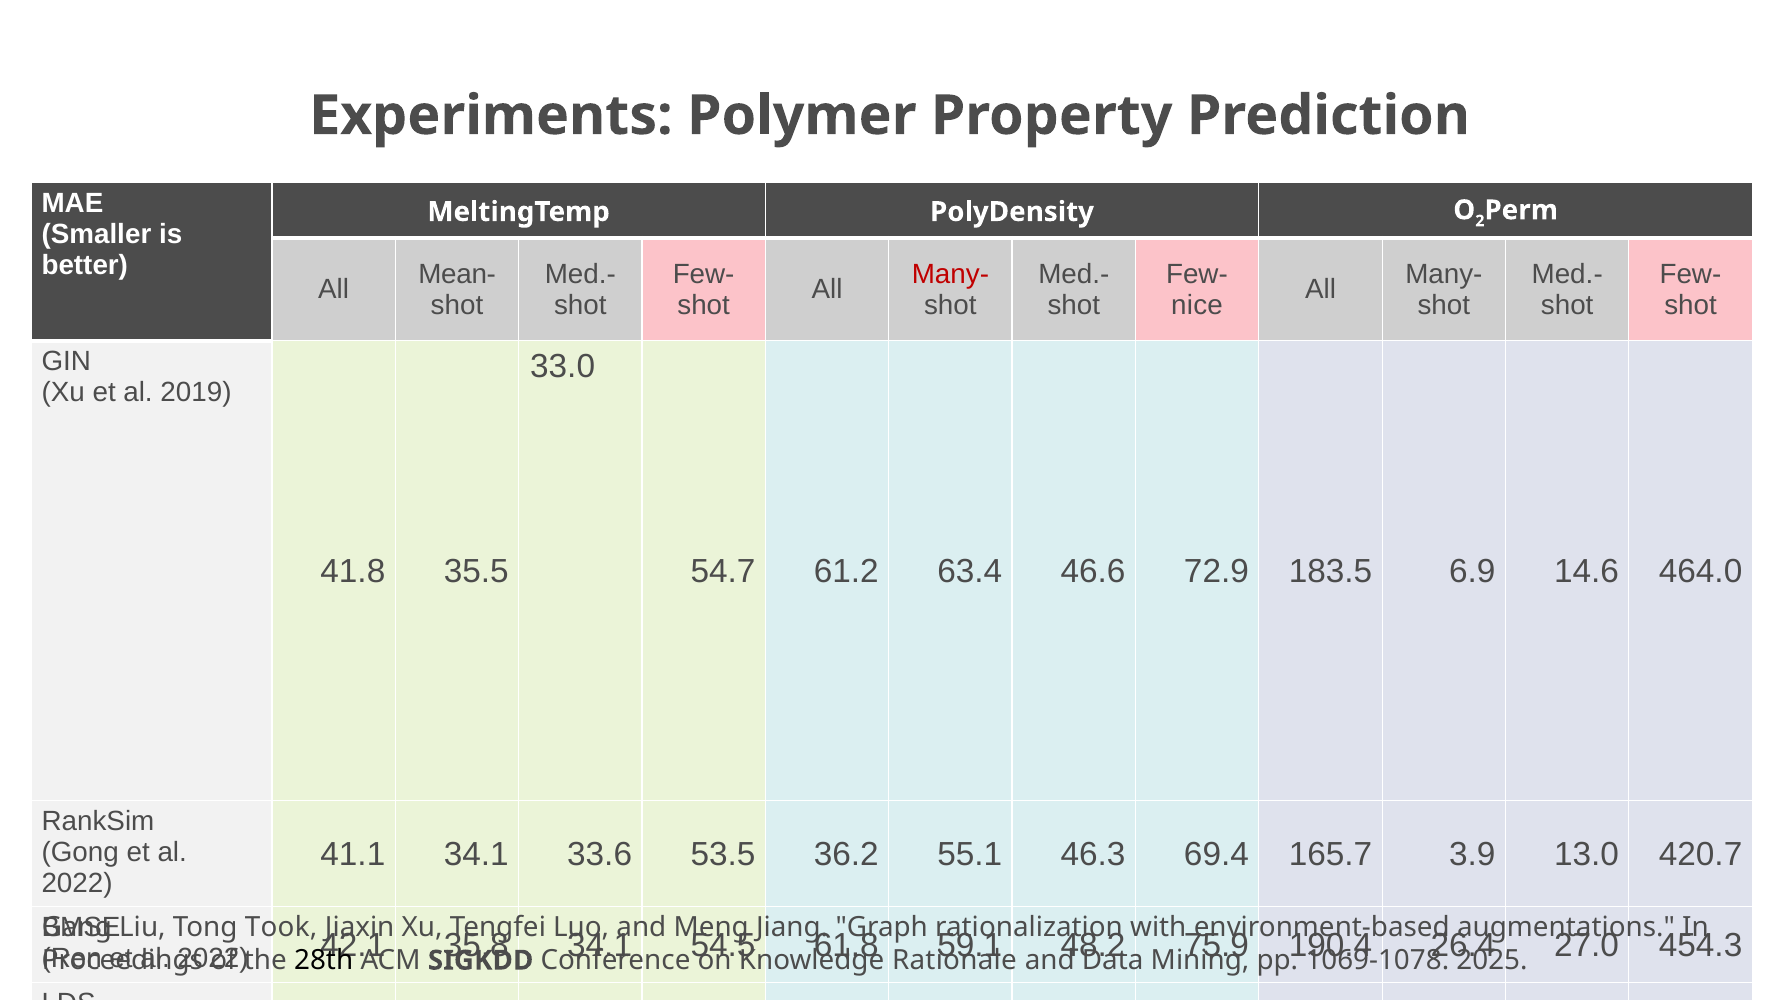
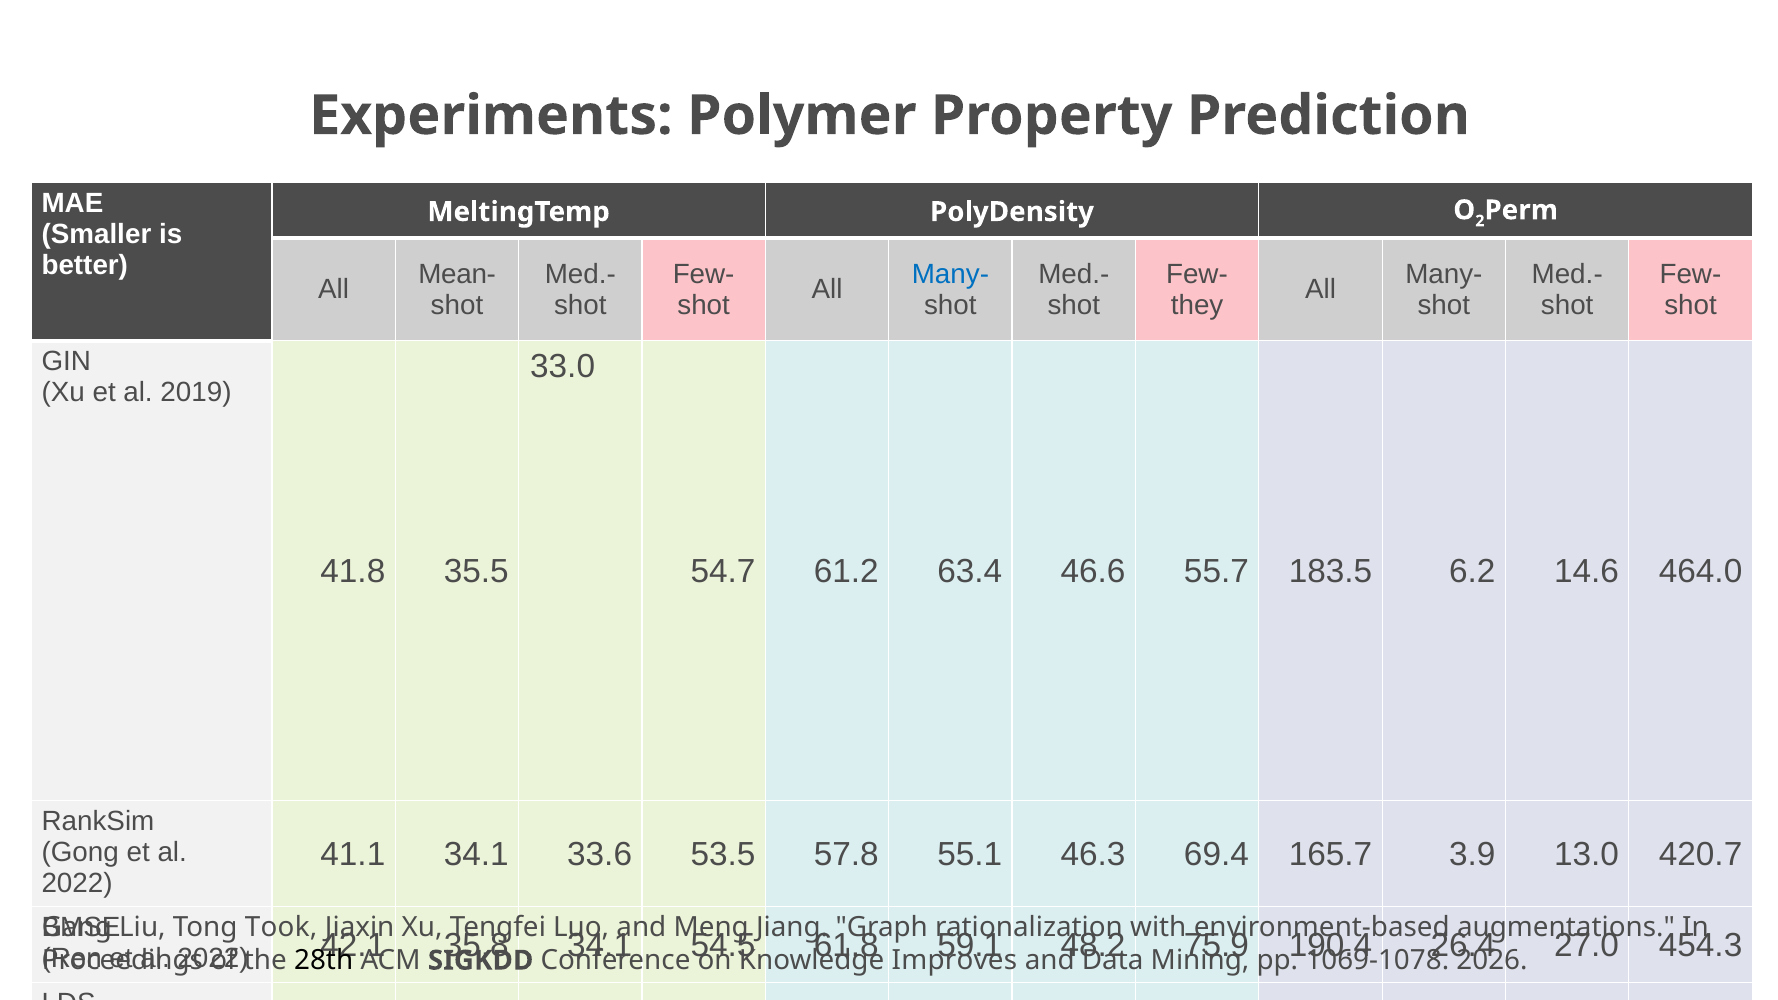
Many- colour: red -> blue (950, 274)
nice: nice -> they (1197, 305)
72.9: 72.9 -> 55.7 (1216, 571)
6.9: 6.9 -> 6.2 (1472, 571)
36.2: 36.2 -> 57.8 (846, 854)
Rationale: Rationale -> Improves (954, 961)
2025: 2025 -> 2026 (1492, 961)
